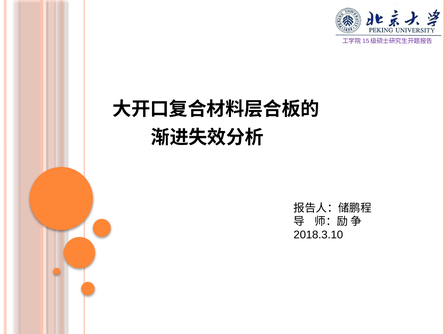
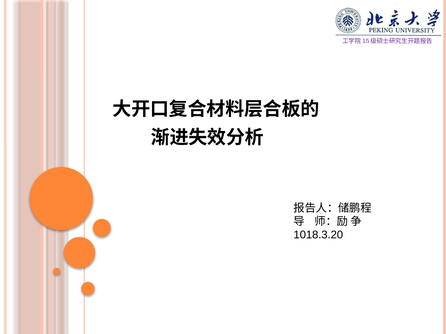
2018.3.10: 2018.3.10 -> 1018.3.20 (318, 235)
